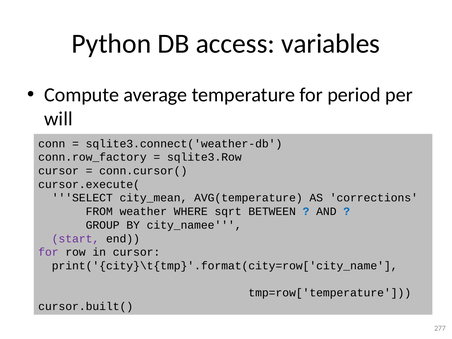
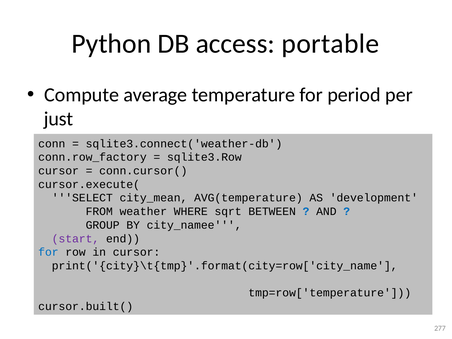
variables: variables -> portable (330, 44)
will: will -> just (59, 119)
corrections: corrections -> development (374, 198)
for colour: purple -> blue (48, 252)
